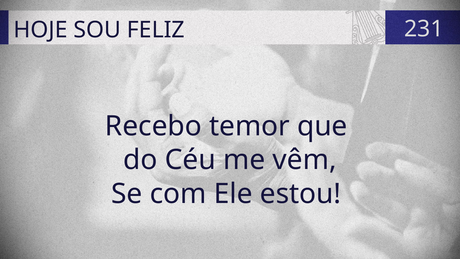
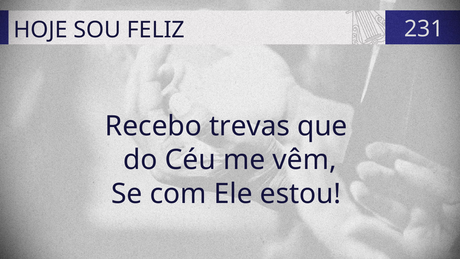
temor: temor -> trevas (250, 126)
